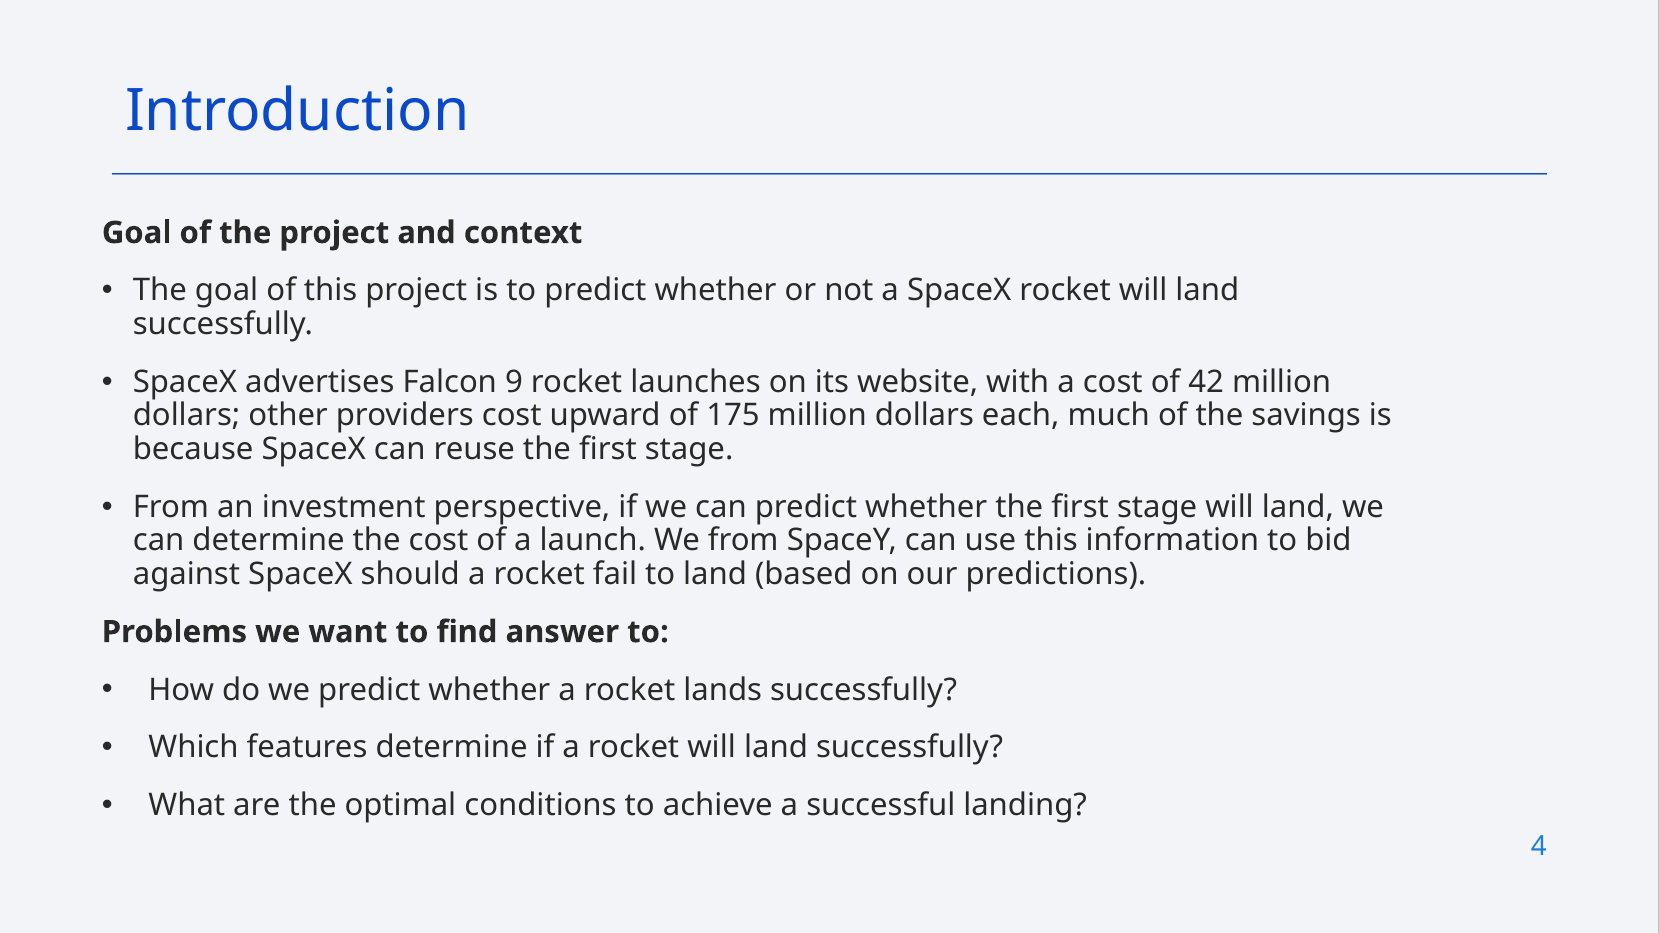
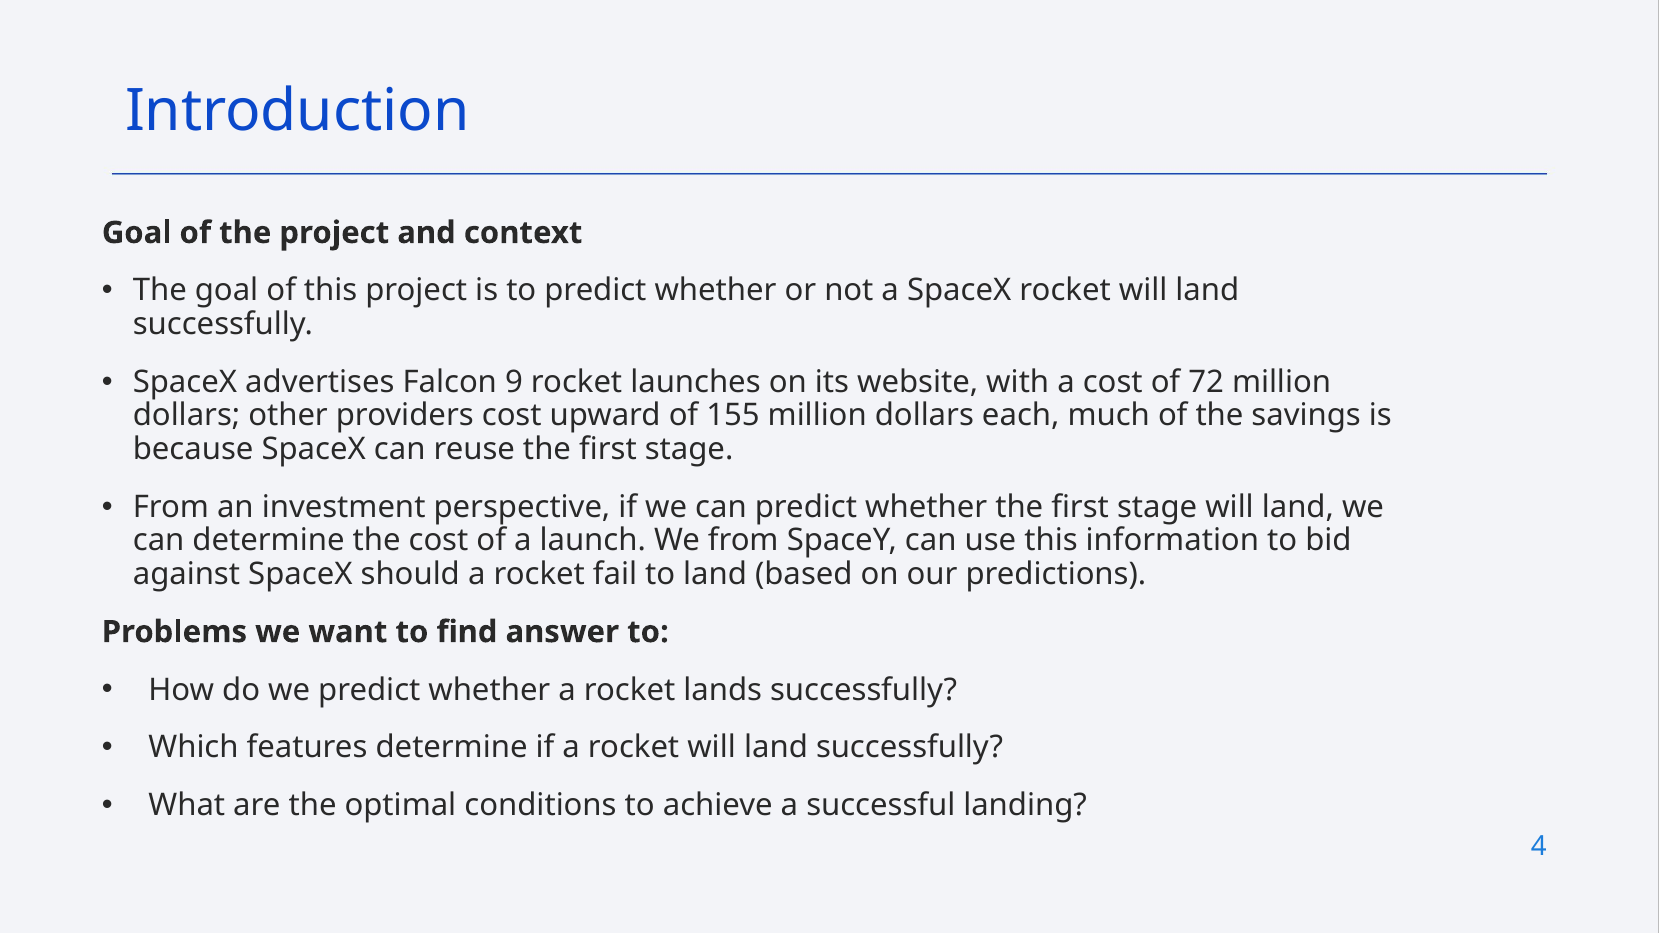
42: 42 -> 72 (1206, 382)
175: 175 -> 155 (733, 416)
